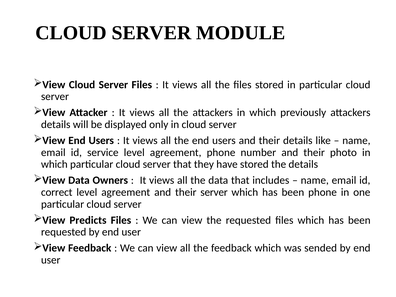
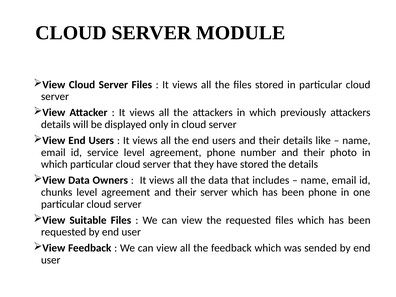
correct: correct -> chunks (57, 192)
Predicts: Predicts -> Suitable (88, 220)
